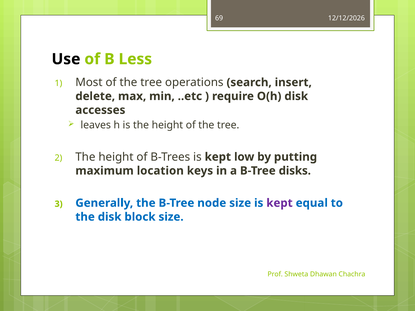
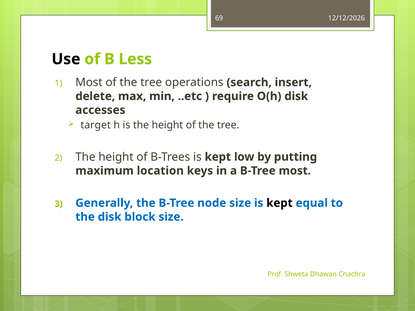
leaves: leaves -> target (96, 125)
B-Tree disks: disks -> most (295, 171)
kept colour: purple -> black (279, 203)
